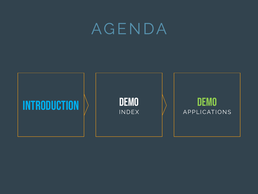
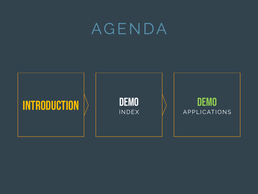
INTRODUCTION colour: light blue -> yellow (51, 105)
